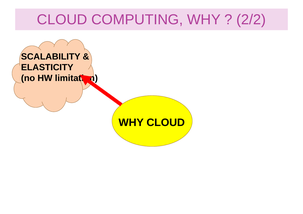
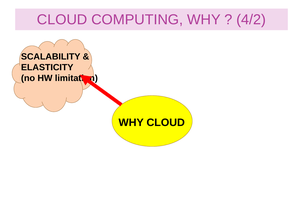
2/2: 2/2 -> 4/2 (251, 20)
